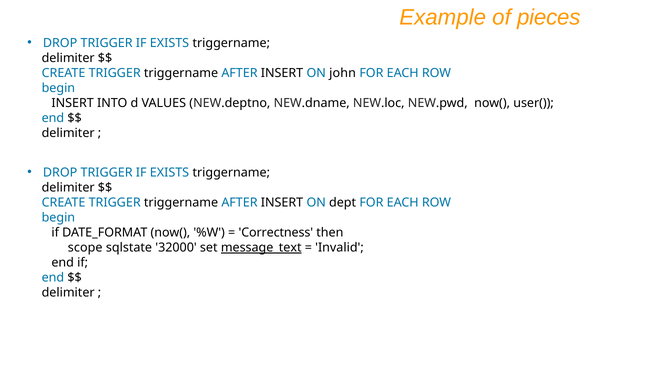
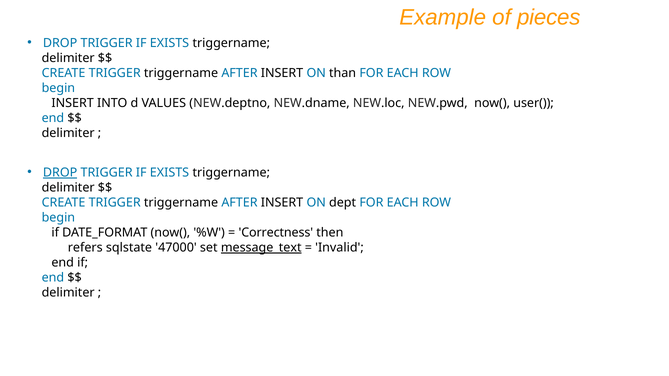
john: john -> than (343, 73)
DROP underline: none -> present (60, 173)
scope: scope -> refers (85, 248)
32000: 32000 -> 47000 (176, 248)
